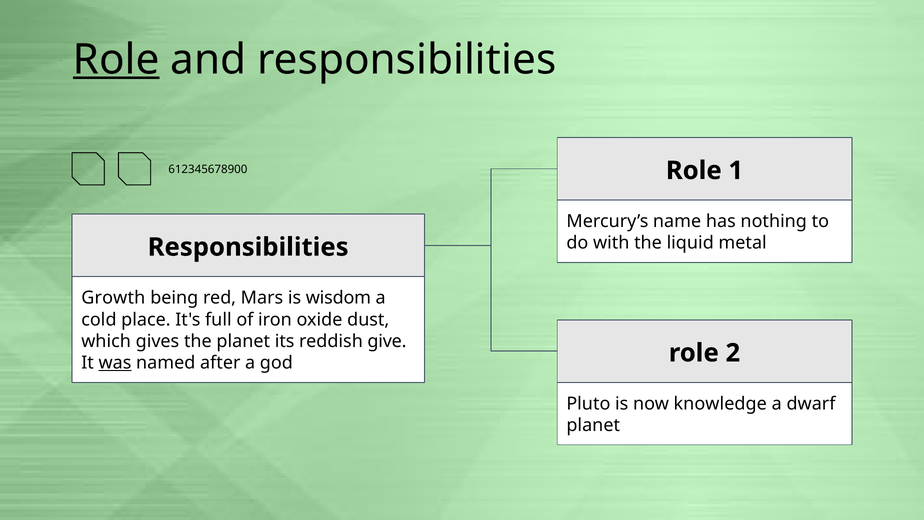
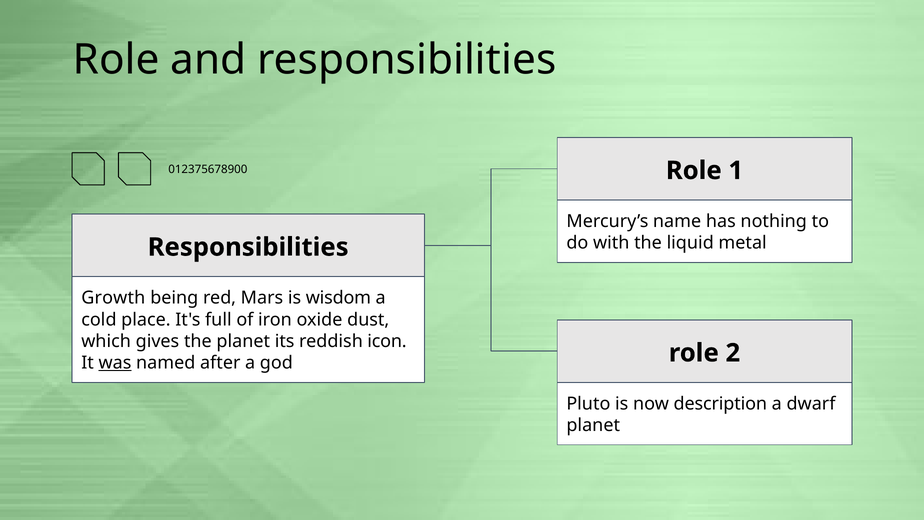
Role underline: present -> none (116, 60)
612345678900: 612345678900 -> 012375678900 (208, 169)
give: give -> icon (387, 341)
knowledge: knowledge -> description (720, 404)
